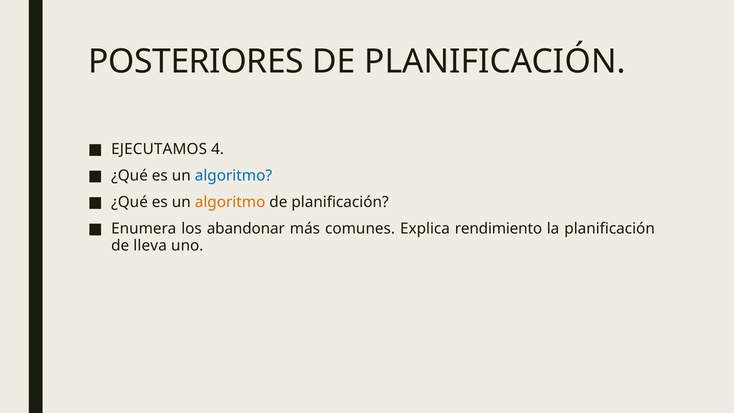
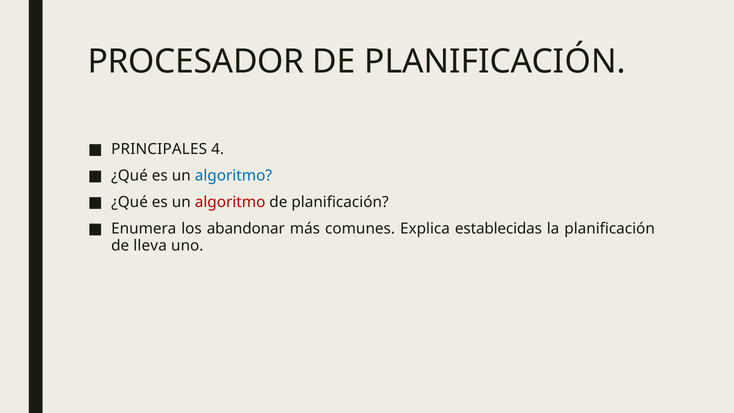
POSTERIORES: POSTERIORES -> PROCESADOR (196, 62)
EJECUTAMOS: EJECUTAMOS -> PRINCIPALES (159, 149)
algoritmo colour: orange -> red (230, 202)
rendimiento: rendimiento -> establecidas (498, 229)
